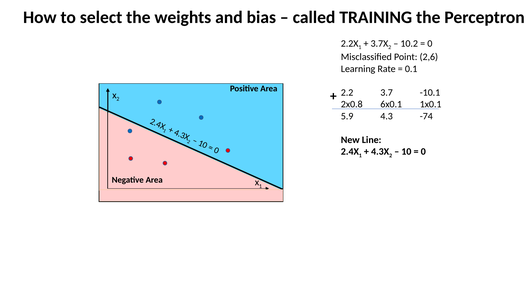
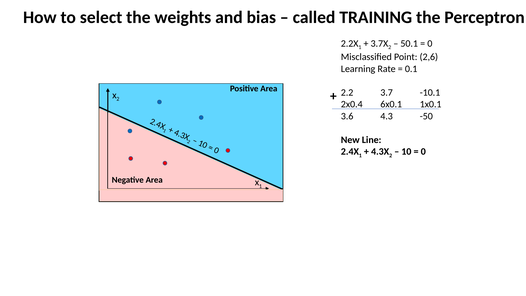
10.2: 10.2 -> 50.1 (409, 43)
2x0.8: 2x0.8 -> 2x0.4 (352, 104)
5.9: 5.9 -> 3.6 (347, 116)
-74: -74 -> -50 (426, 116)
